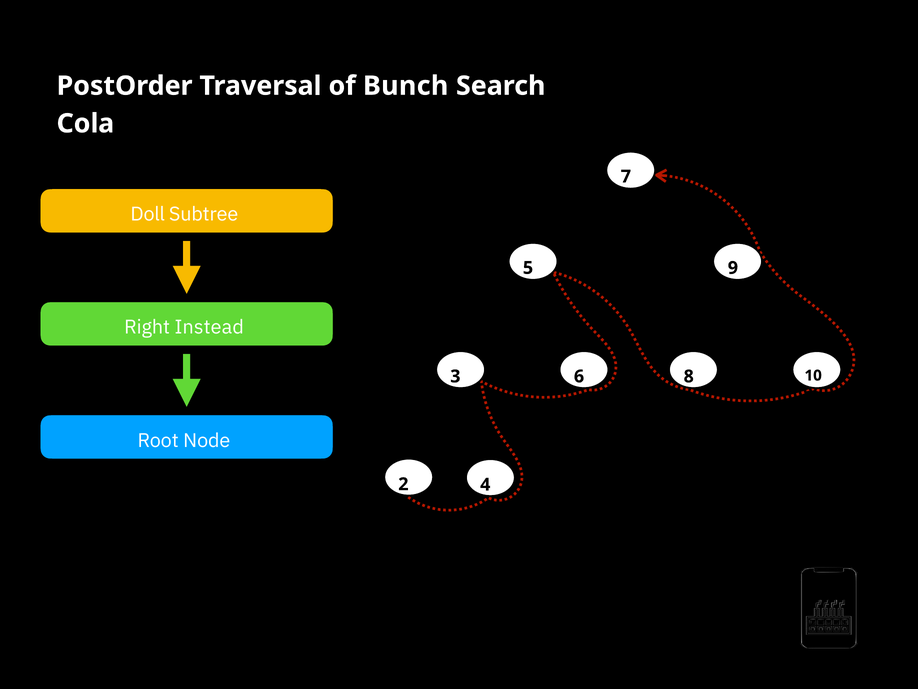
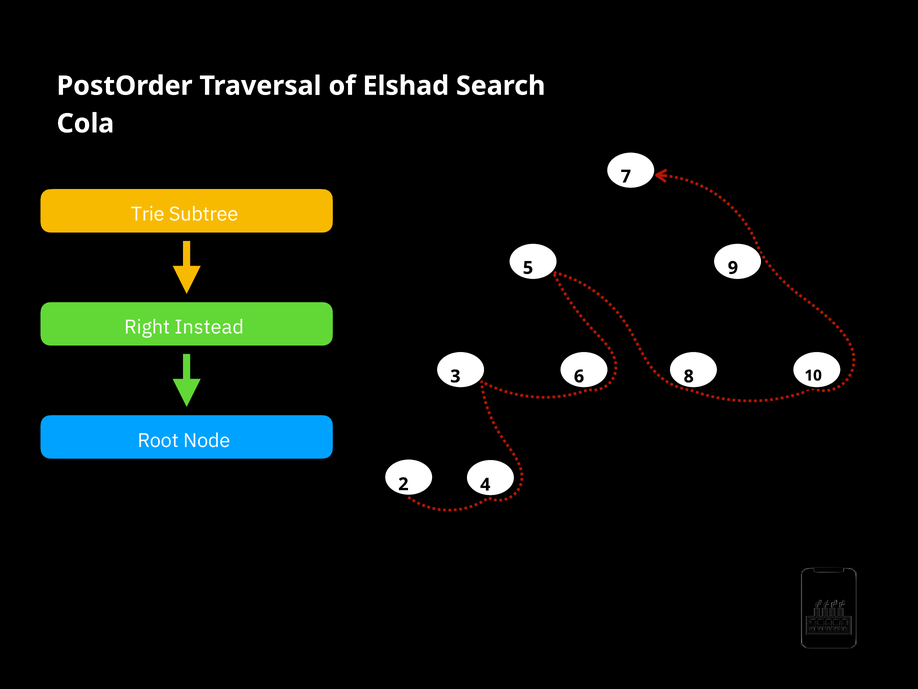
Bunch: Bunch -> Elshad (406, 86)
Doll: Doll -> Trie (148, 214)
